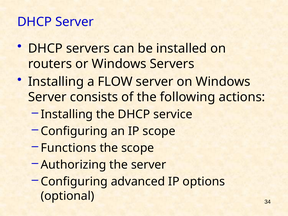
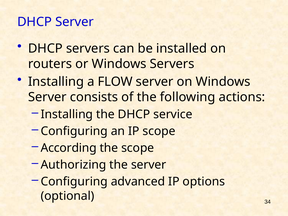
Functions: Functions -> According (69, 148)
